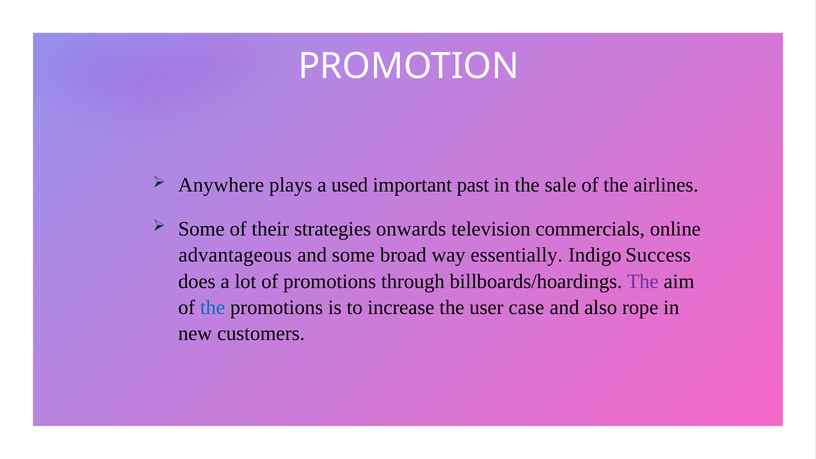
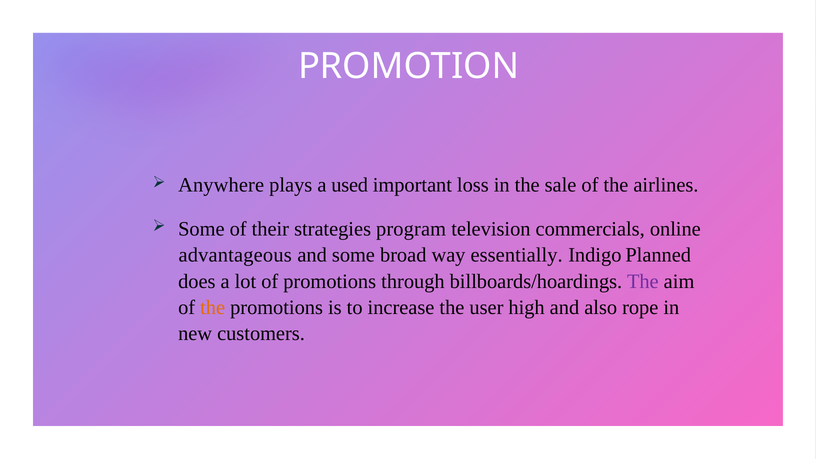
past: past -> loss (473, 185)
onwards: onwards -> program (411, 229)
Success: Success -> Planned (658, 255)
the colour: blue -> orange (213, 308)
case: case -> high (527, 308)
